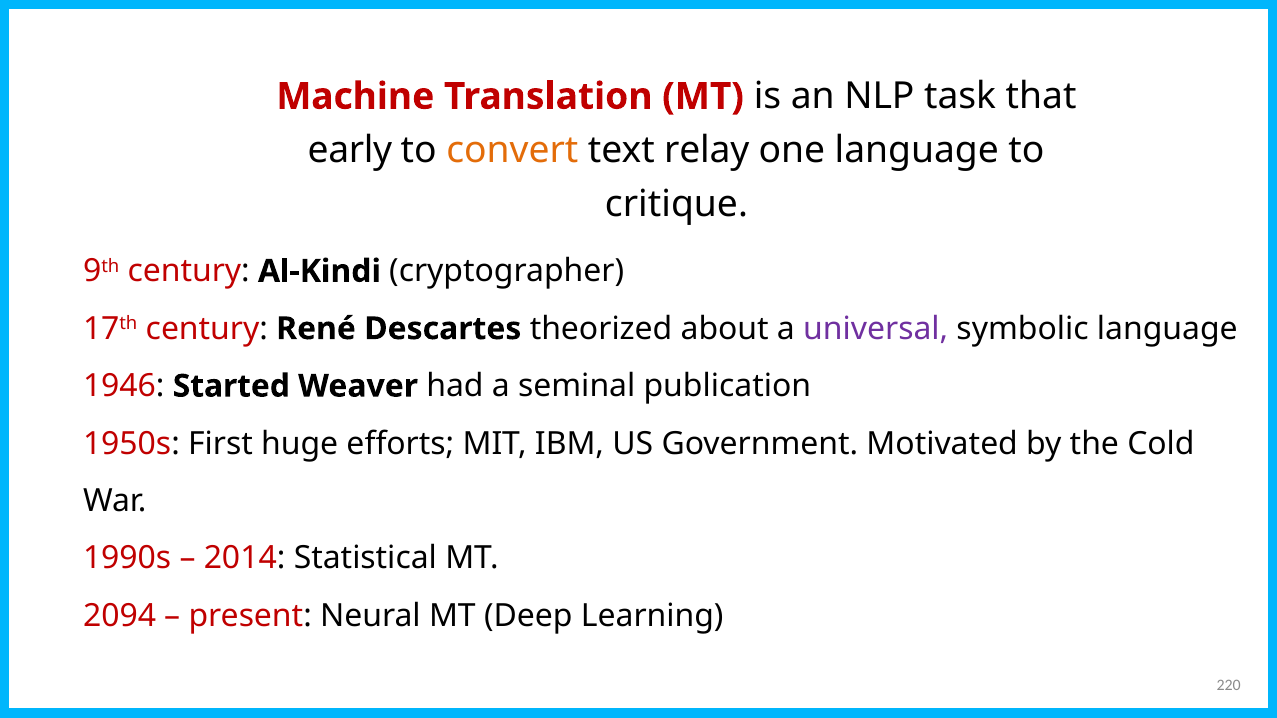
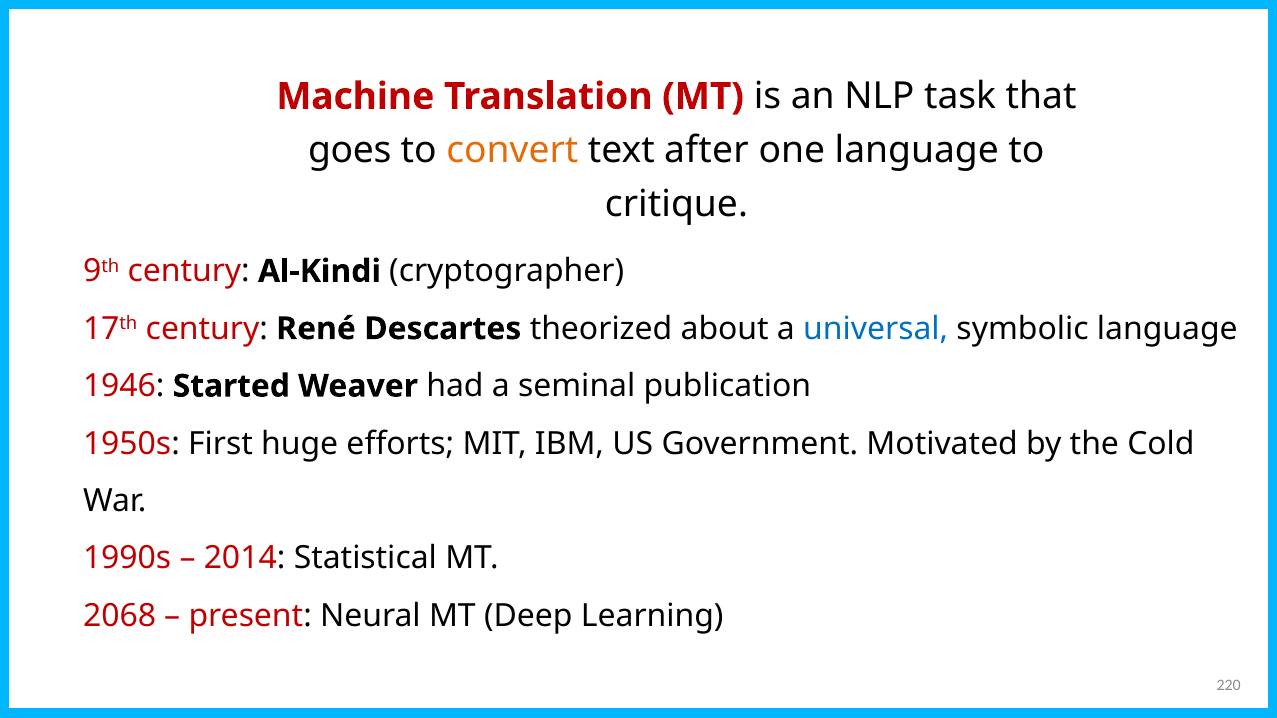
early: early -> goes (350, 150)
relay: relay -> after (707, 150)
universal colour: purple -> blue (876, 329)
2094: 2094 -> 2068 (120, 616)
